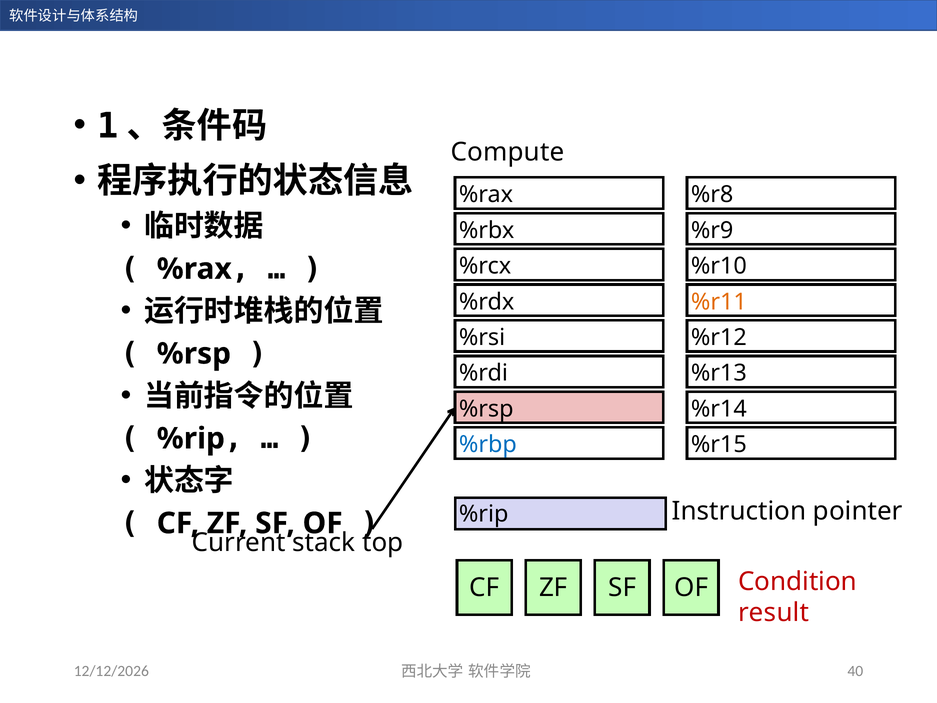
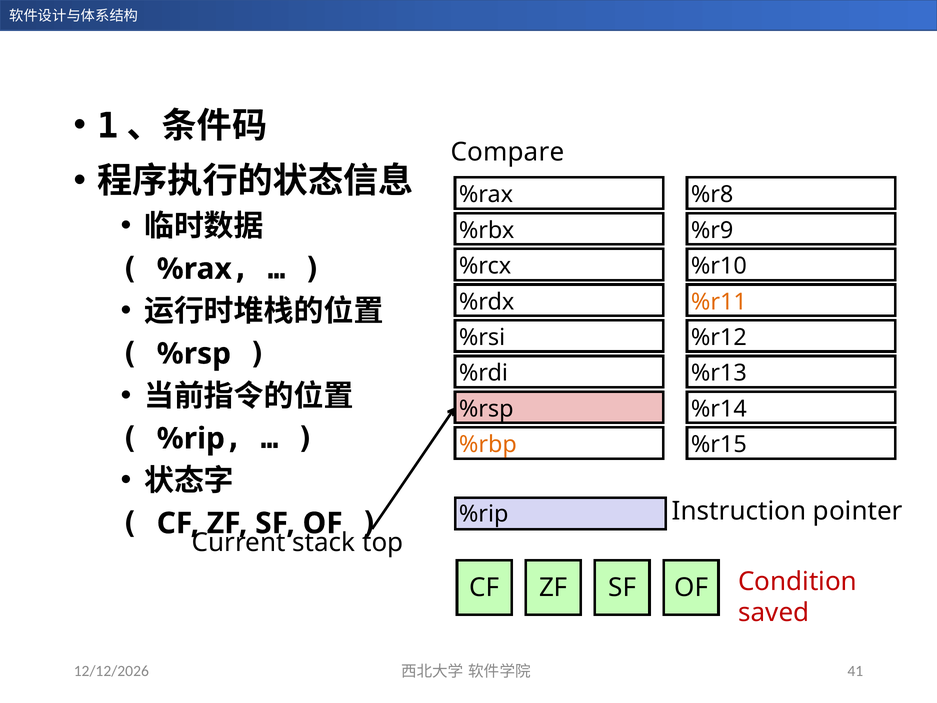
Compute: Compute -> Compare (508, 152)
%rbp colour: blue -> orange (488, 445)
result: result -> saved (774, 613)
40: 40 -> 41 (855, 671)
